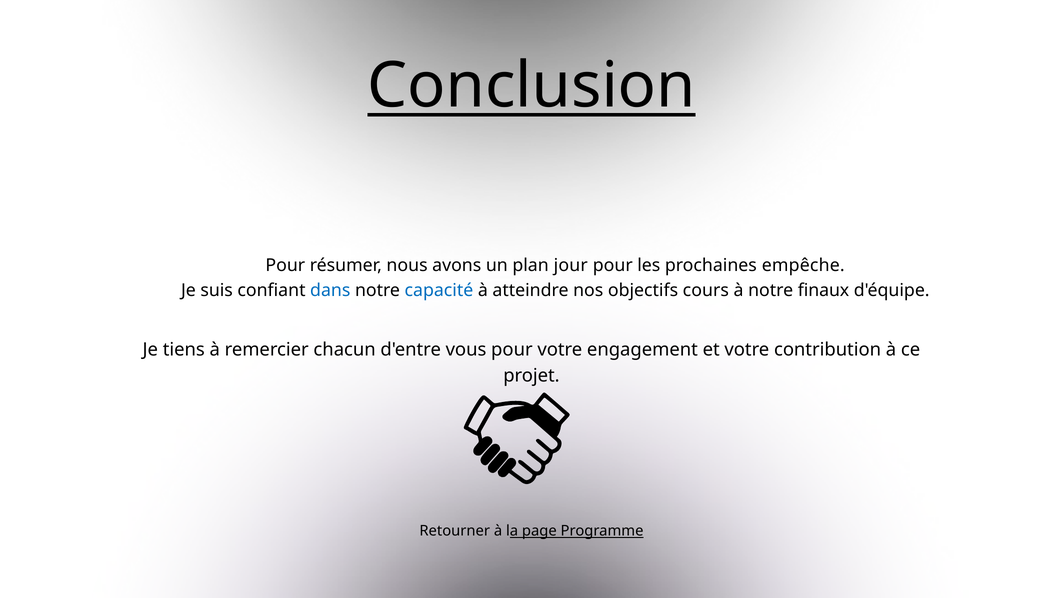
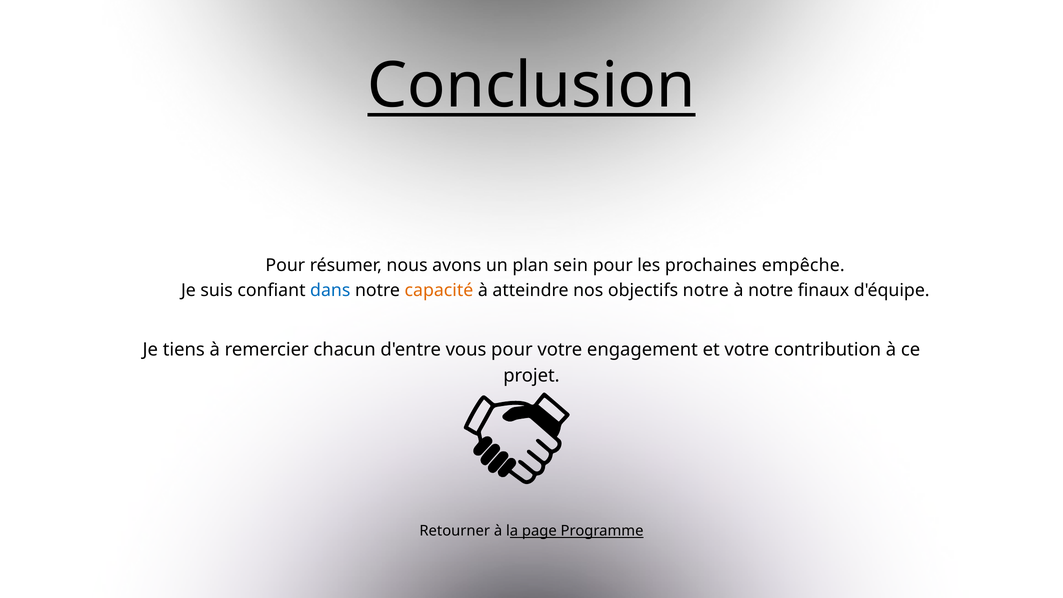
jour: jour -> sein (571, 265)
capacité colour: blue -> orange (439, 290)
objectifs cours: cours -> notre (706, 290)
